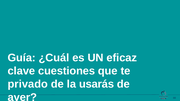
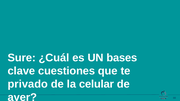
Guía: Guía -> Sure (22, 58)
eficaz: eficaz -> bases (122, 58)
usarás: usarás -> celular (96, 84)
